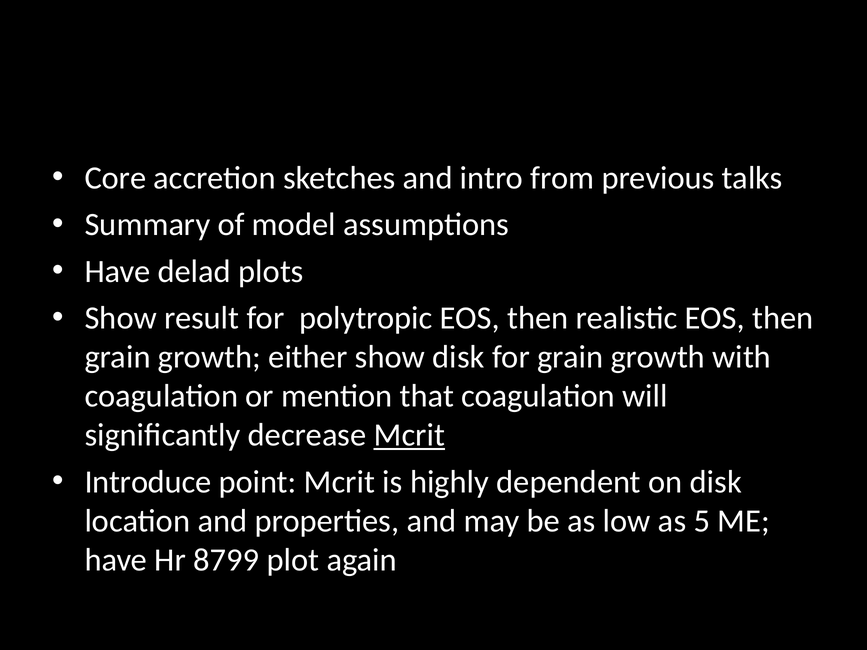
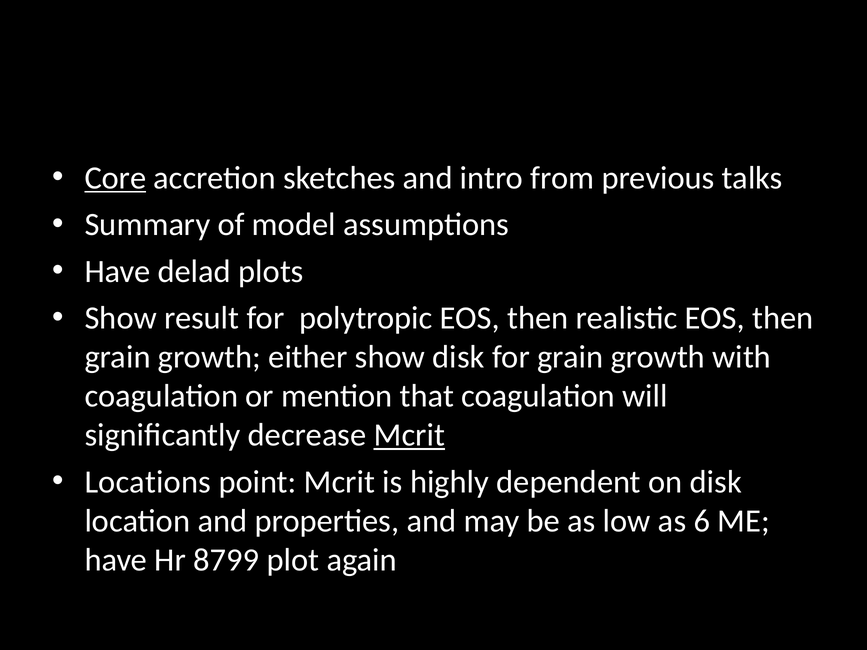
Core underline: none -> present (115, 178)
Introduce: Introduce -> Locations (148, 482)
5: 5 -> 6 (702, 521)
